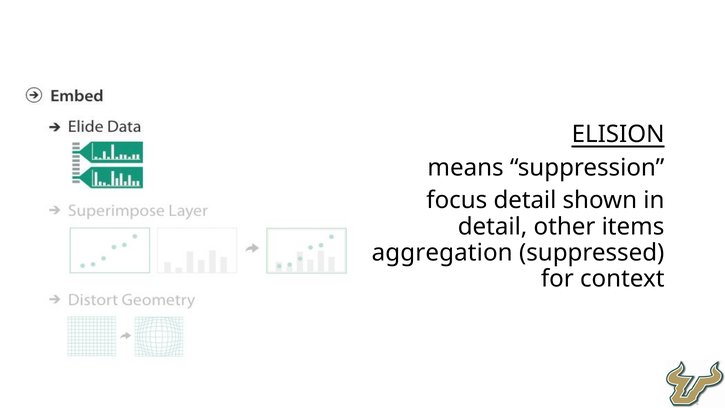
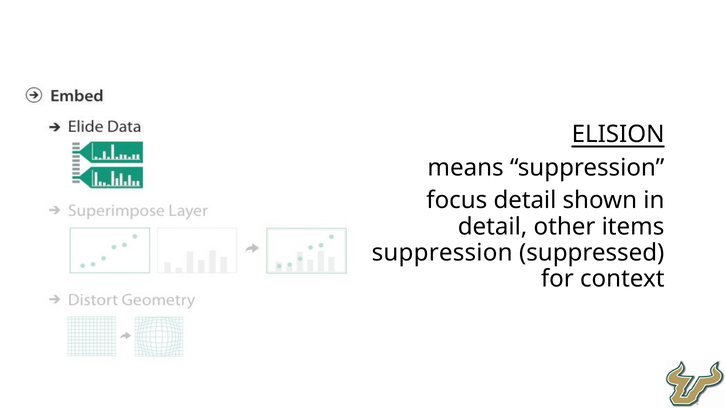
aggregation: aggregation -> suppression (442, 253)
